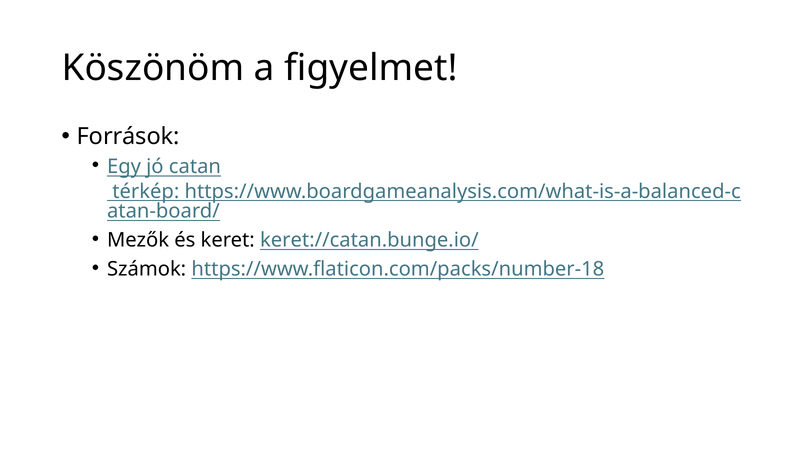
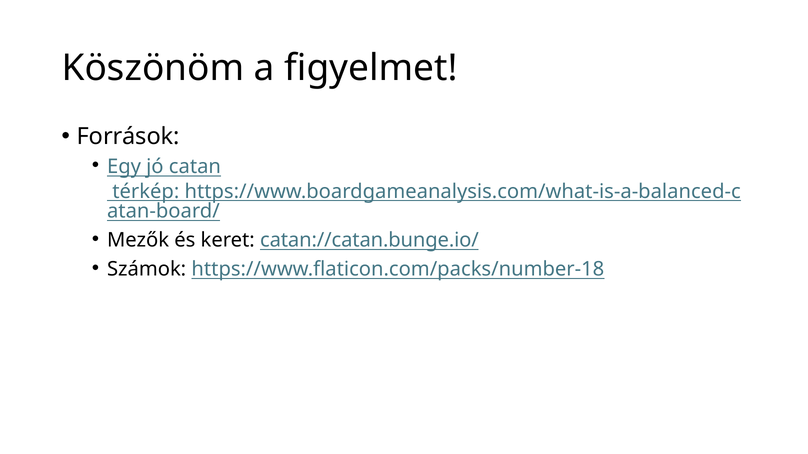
keret://catan.bunge.io/: keret://catan.bunge.io/ -> catan://catan.bunge.io/ (369, 241)
